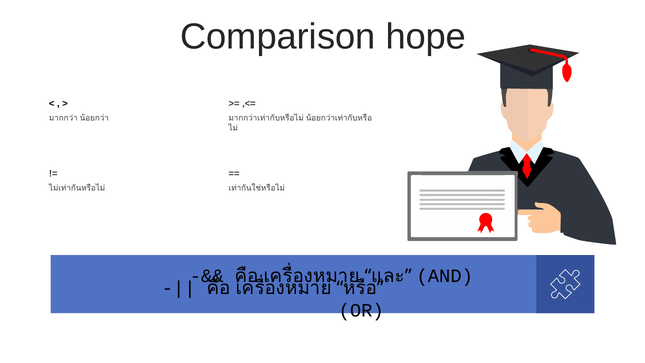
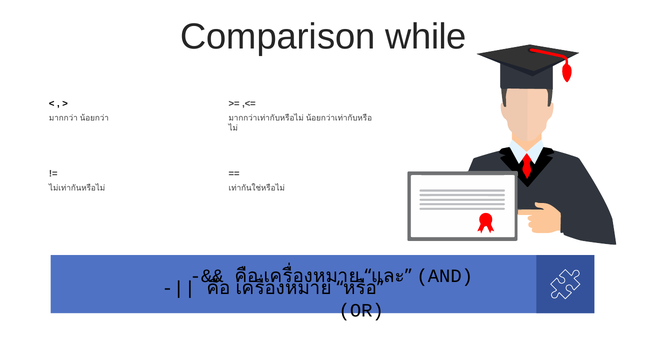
hope: hope -> while (426, 37)
